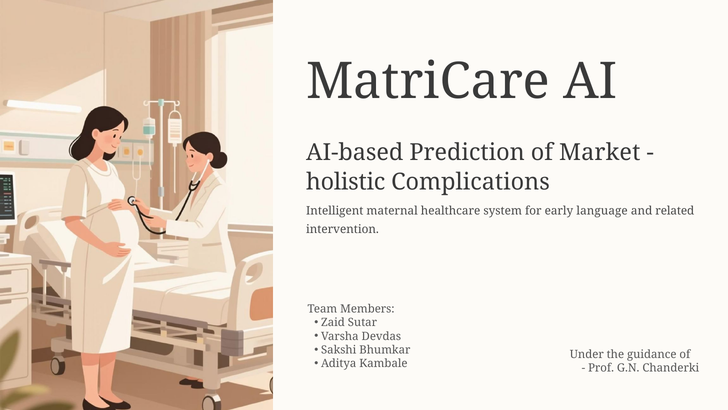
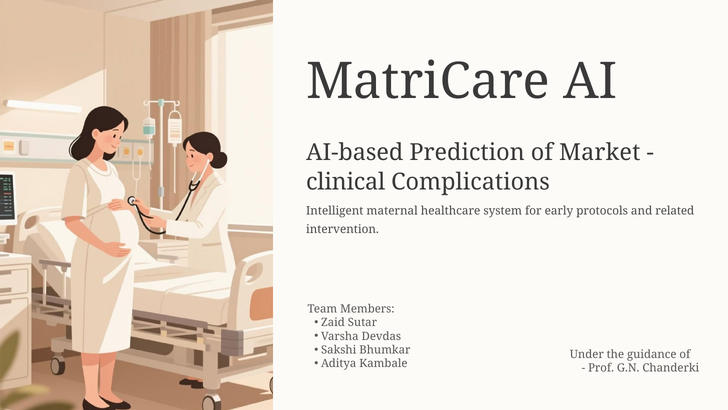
holistic: holistic -> clinical (346, 182)
language: language -> protocols (602, 211)
